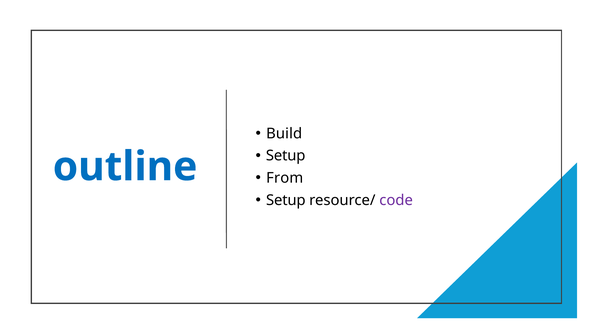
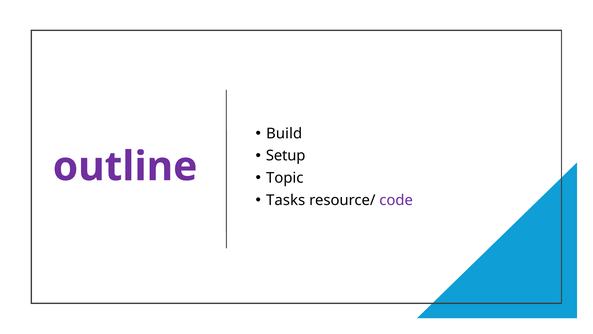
outline colour: blue -> purple (125, 166)
From: From -> Topic (285, 178)
Setup: Setup -> Tasks (286, 200)
